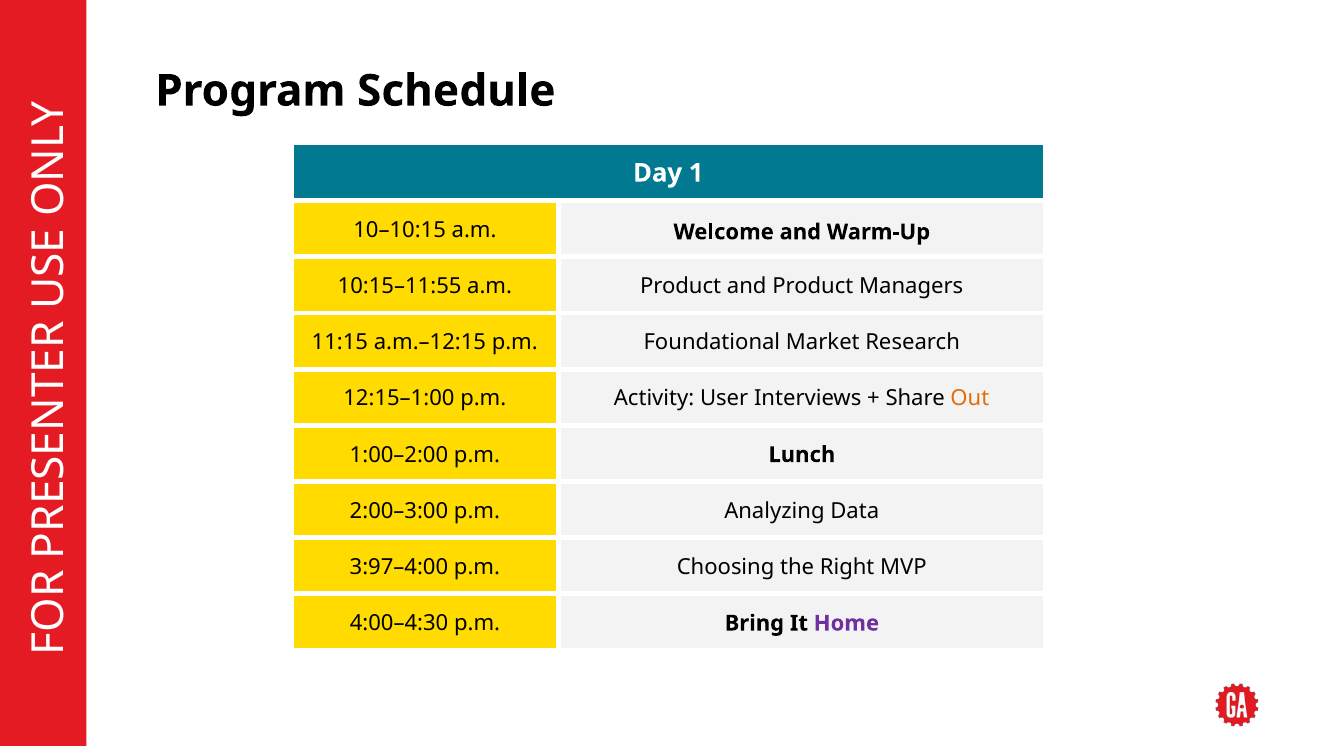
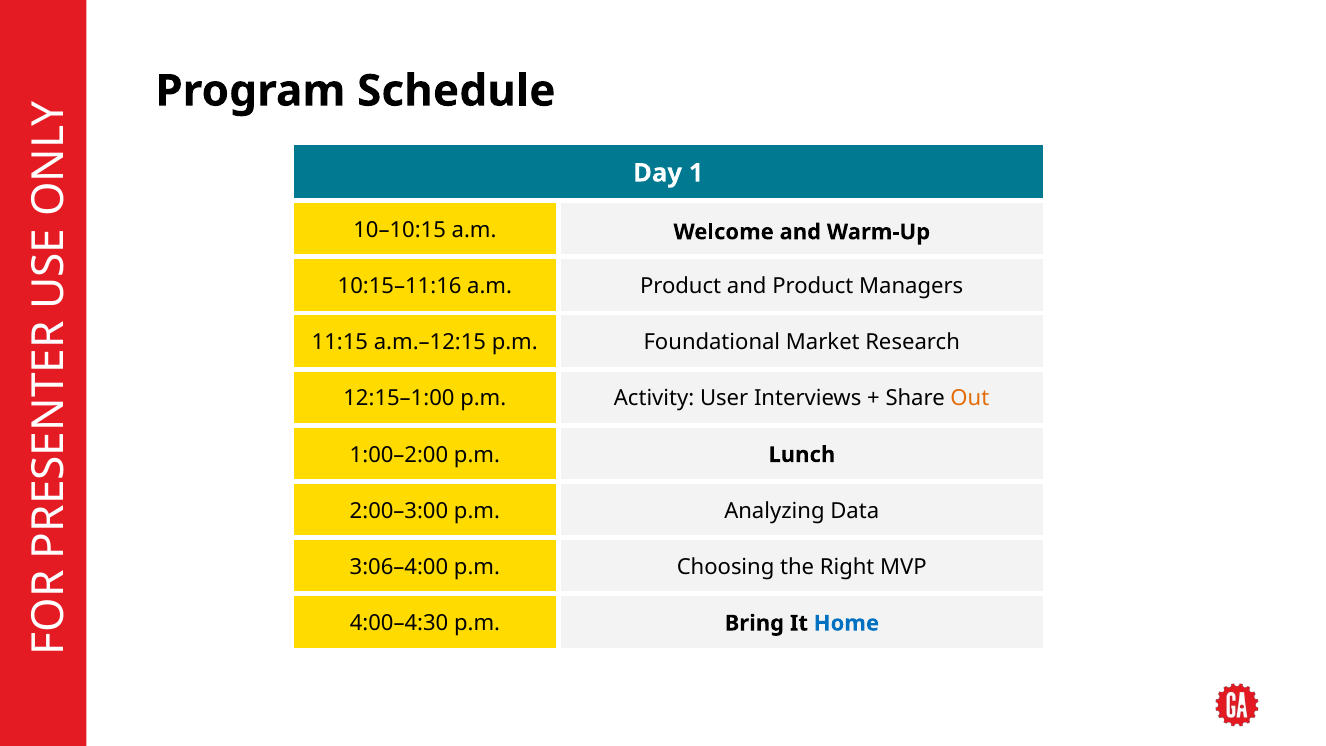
10:15–11:55: 10:15–11:55 -> 10:15–11:16 (400, 286)
3:97–4:00: 3:97–4:00 -> 3:06–4:00 (399, 567)
Home colour: purple -> blue (846, 623)
